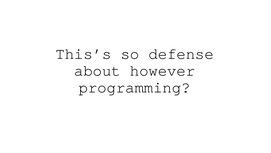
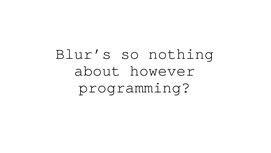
This’s: This’s -> Blur’s (83, 54)
defense: defense -> nothing (181, 54)
